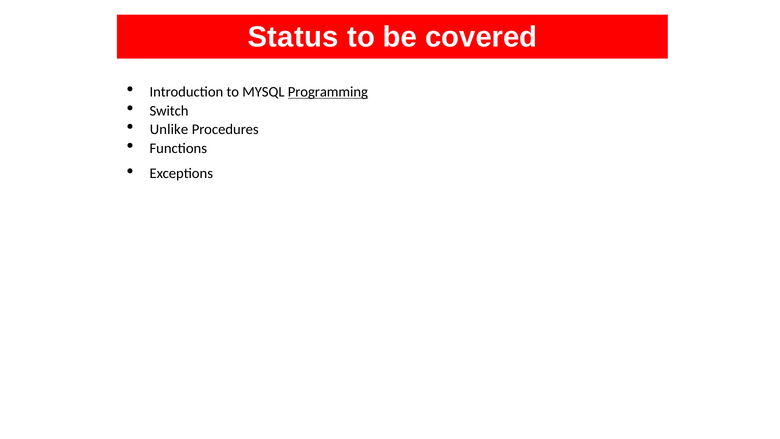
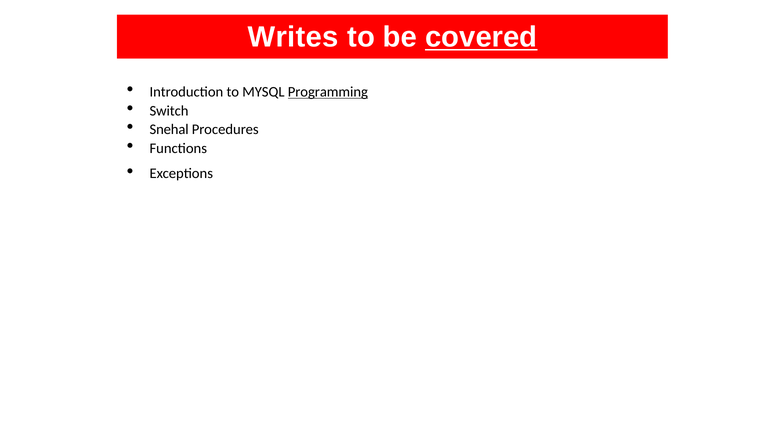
Status: Status -> Writes (293, 37)
covered underline: none -> present (481, 37)
Unlike: Unlike -> Snehal (169, 129)
